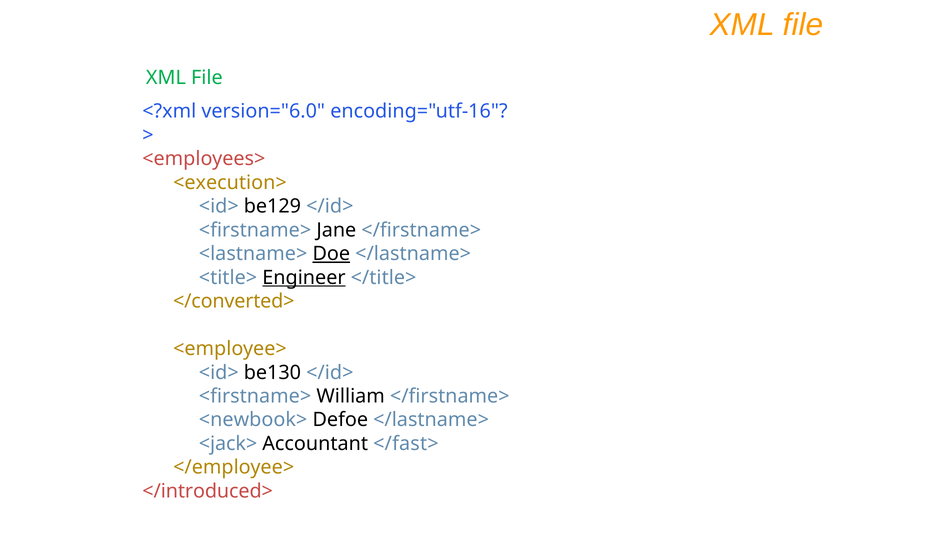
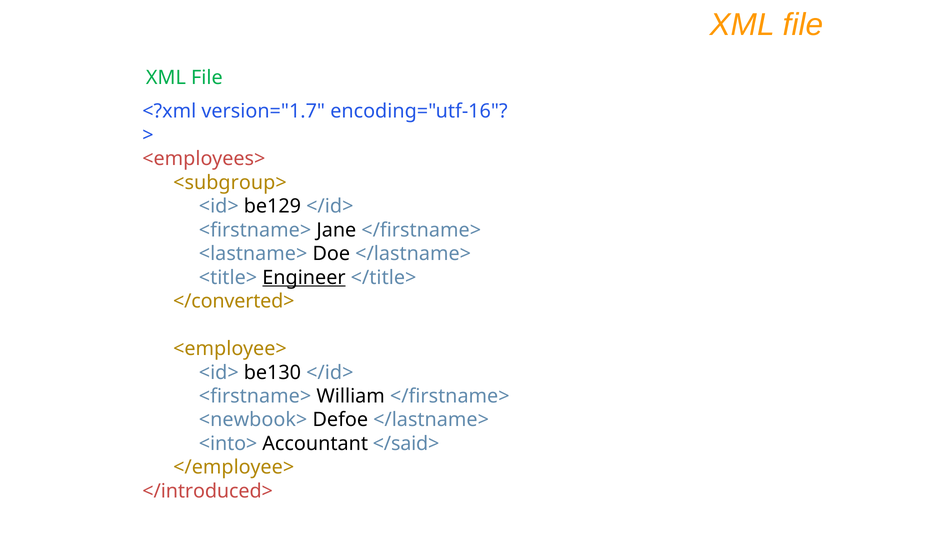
version="6.0: version="6.0 -> version="1.7 (263, 111)
<execution>: <execution> -> <subgroup> (230, 182)
Doe underline: present -> none (331, 254)
<jack>: <jack> -> <into> (228, 444)
</fast>: </fast> -> </said> (406, 444)
